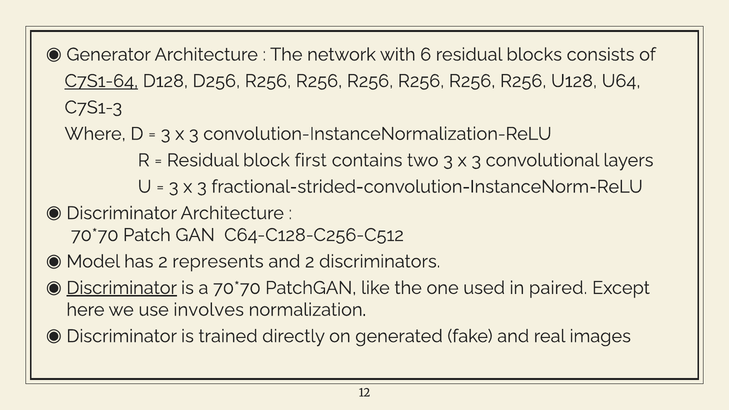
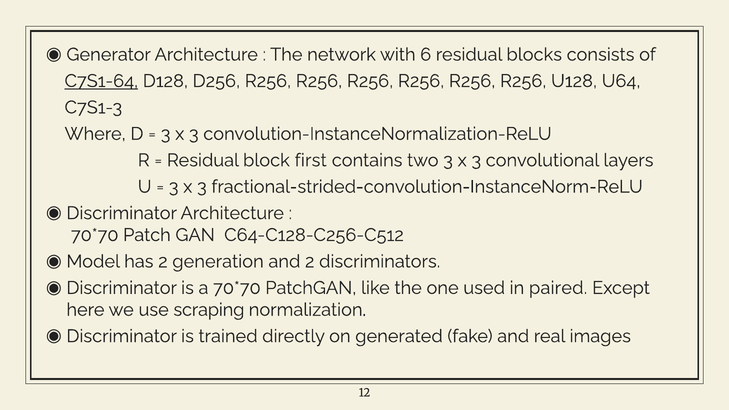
represents: represents -> generation (218, 261)
Discriminator underline: present -> none (122, 288)
involves: involves -> scraping (209, 310)
